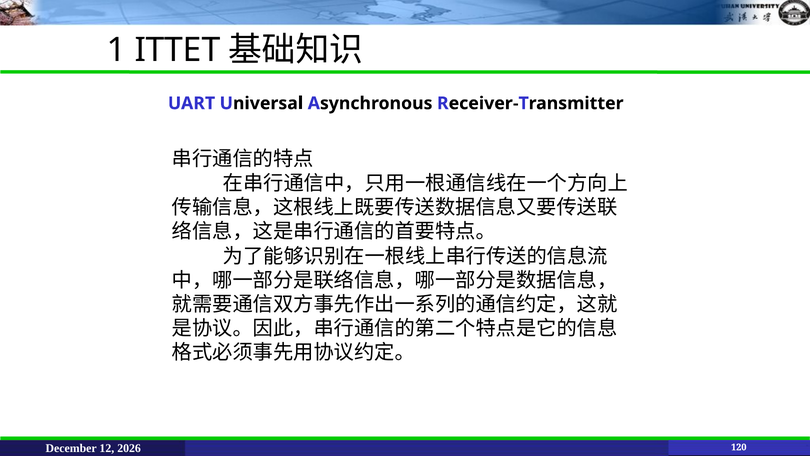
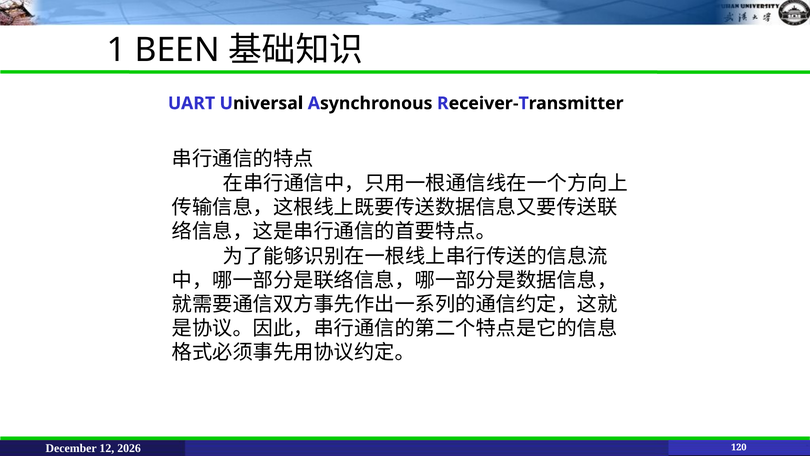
ITTET: ITTET -> BEEN (177, 50)
